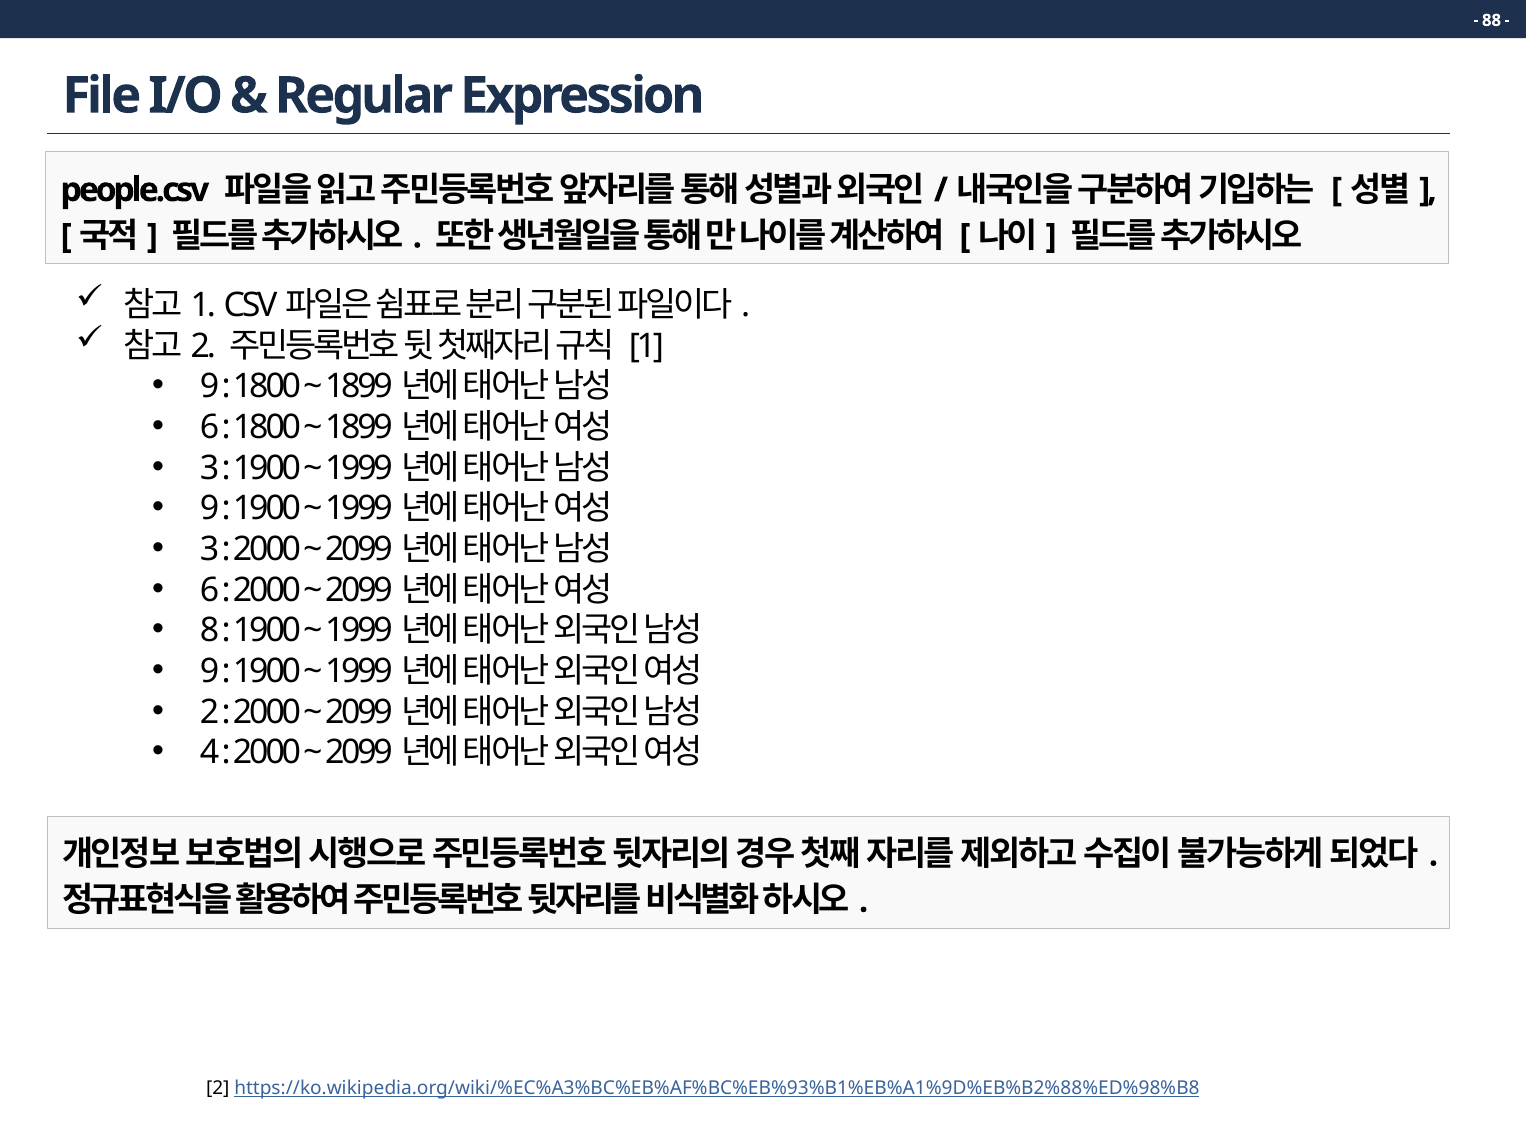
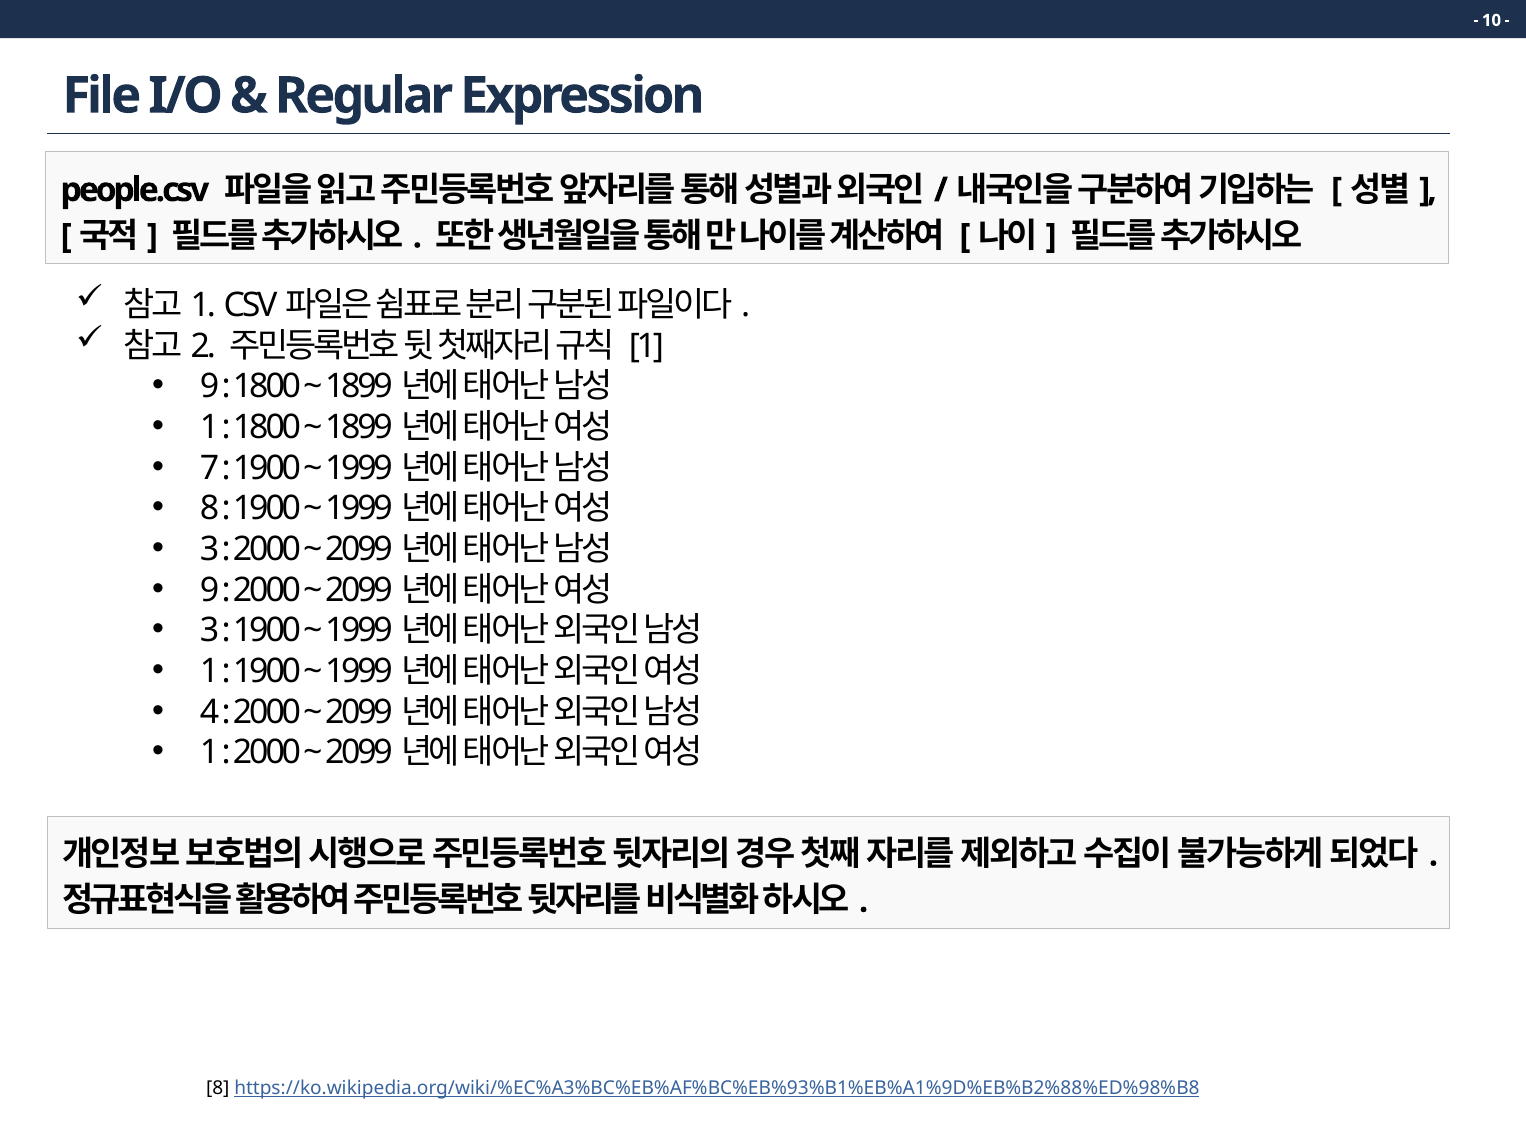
88: 88 -> 10 (1492, 20)
6: 6 -> 1 (210, 428)
3: 3 -> 7 (210, 468)
9: 9 -> 8 (210, 509)
6: 6 -> 9 (210, 590)
8: 8 -> 3 (210, 631)
9: 9 -> 1 (210, 672)
2: 2 -> 4 (210, 712)
4: 4 -> 1 (210, 753)
2: 2 -> 8 (218, 1088)
